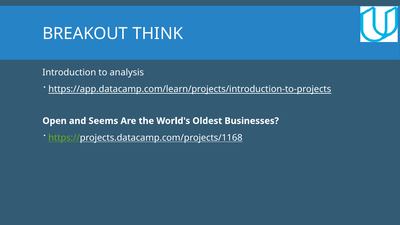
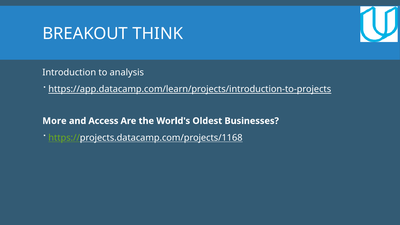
Open: Open -> More (54, 121)
Seems: Seems -> Access (103, 121)
